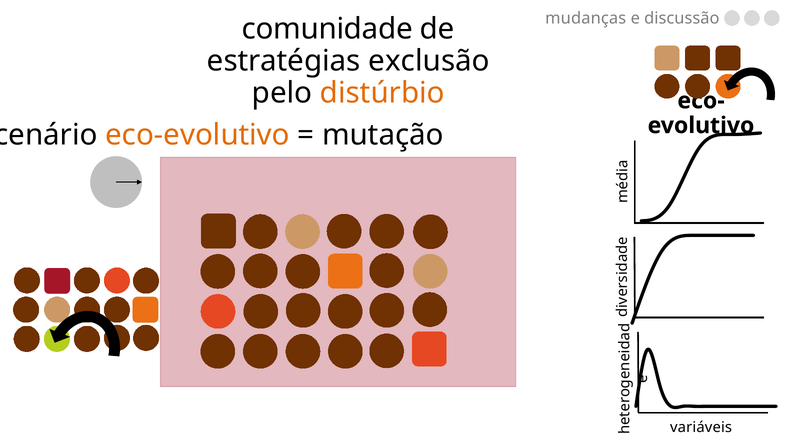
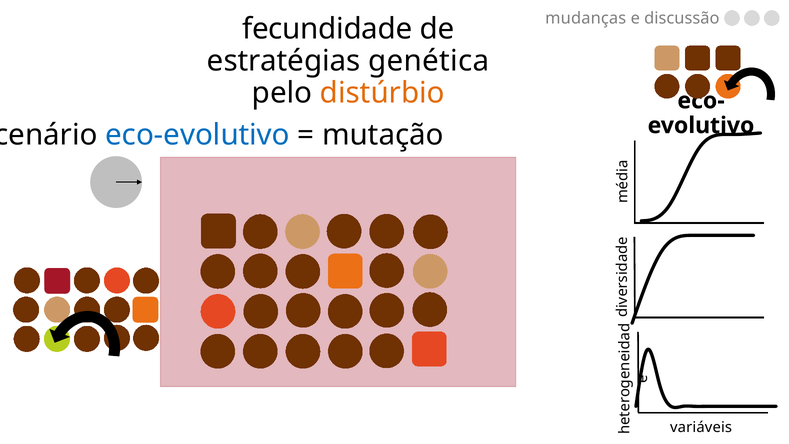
comunidade: comunidade -> fecundidade (327, 29)
exclusão: exclusão -> genética (429, 61)
eco-evolutivo colour: orange -> blue (198, 135)
